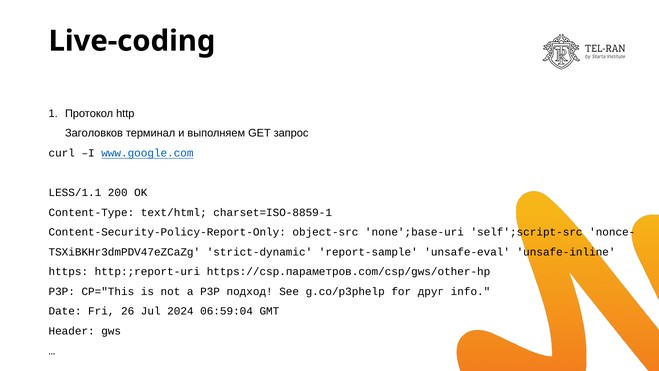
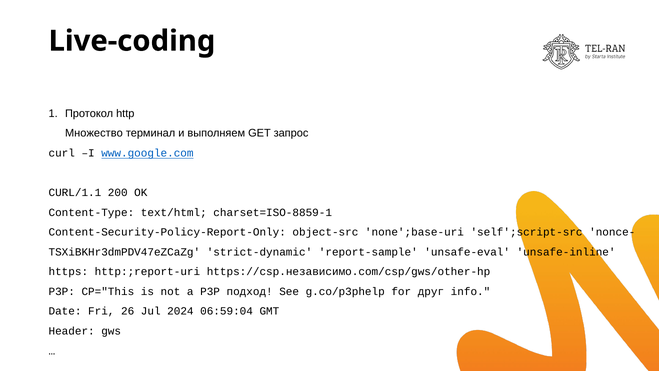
Заголовков: Заголовков -> Множество (94, 133)
LESS/1.1: LESS/1.1 -> CURL/1.1 (75, 192)
https://csp.параметров.com/csp/gws/other-hp: https://csp.параметров.com/csp/gws/other-hp -> https://csp.независимо.com/csp/gws/other-hp (349, 272)
